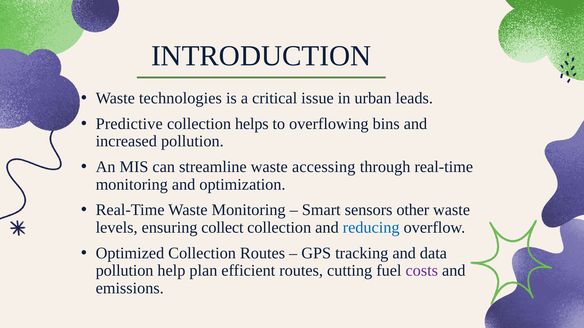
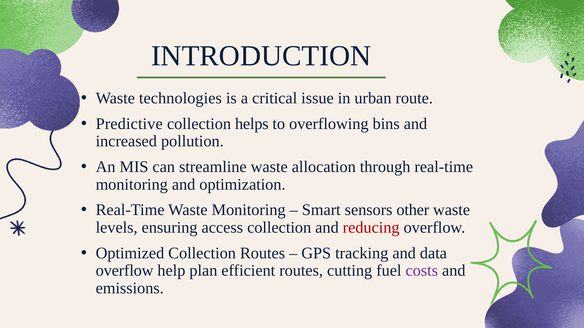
leads: leads -> route (414, 98)
accessing: accessing -> allocation (324, 167)
collect: collect -> access (222, 228)
reducing colour: blue -> red (371, 228)
pollution: pollution -> overflow (125, 271)
